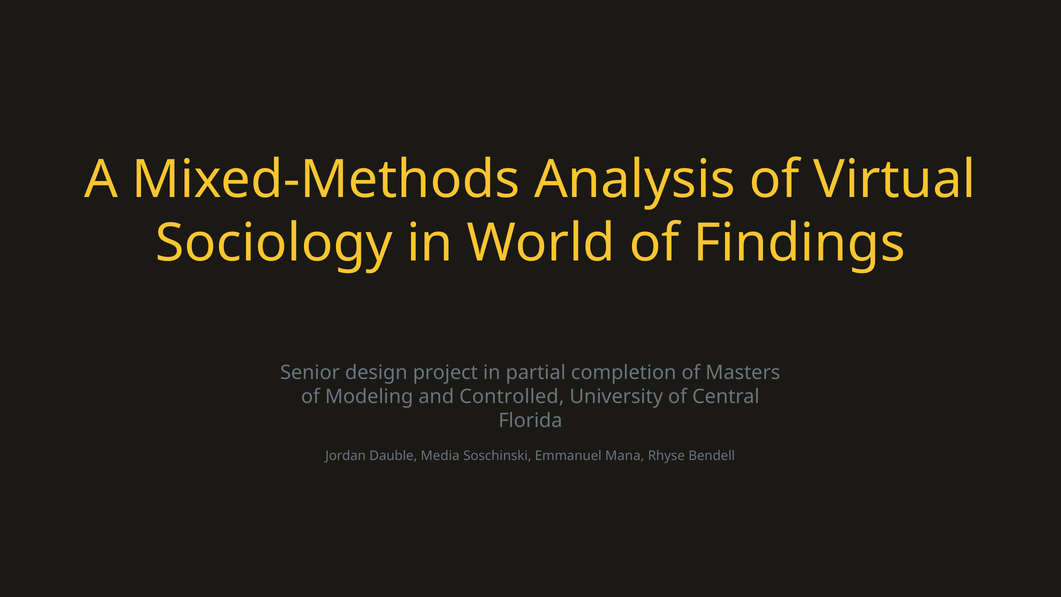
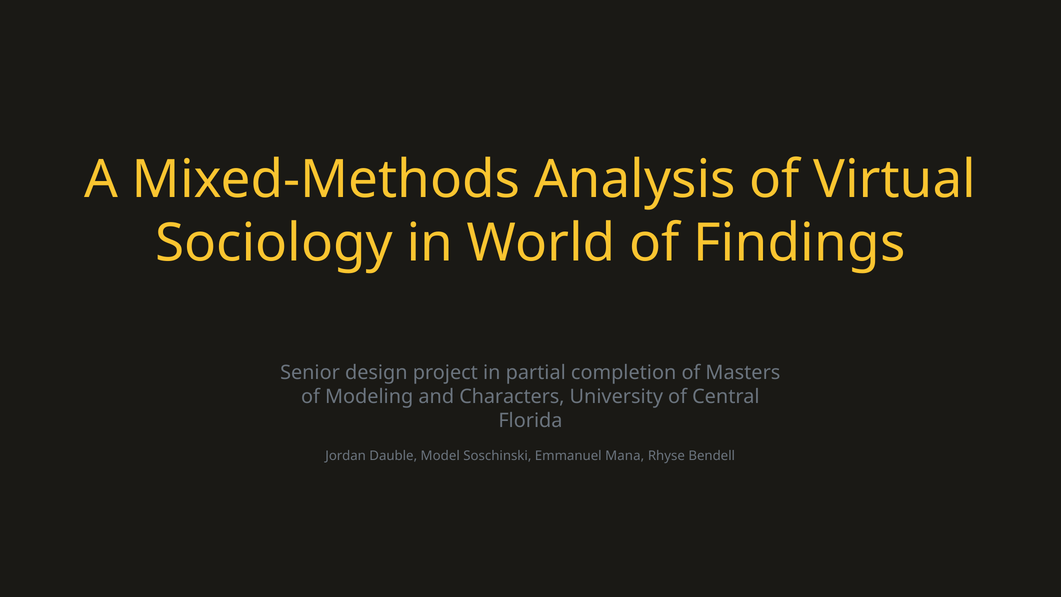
Controlled: Controlled -> Characters (512, 397)
Media: Media -> Model (440, 456)
